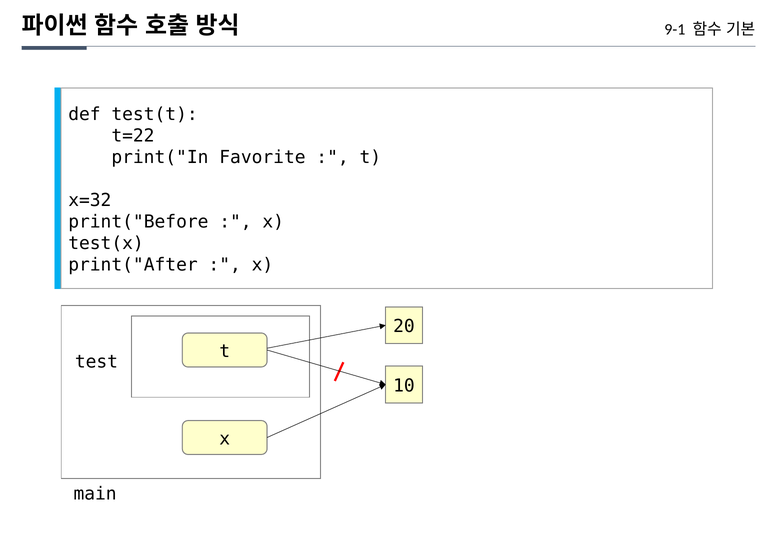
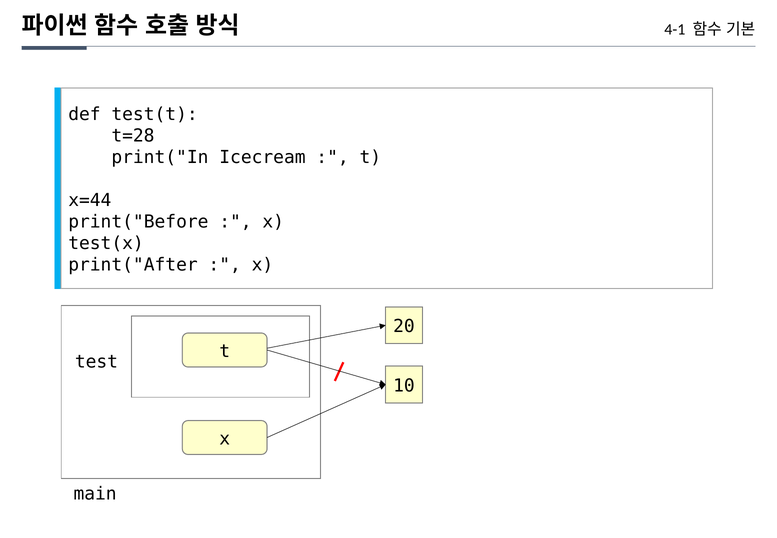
9-1: 9-1 -> 4-1 (675, 29)
t=22: t=22 -> t=28 (133, 136)
Favorite: Favorite -> Icecream (262, 157)
x=32: x=32 -> x=44 (90, 200)
